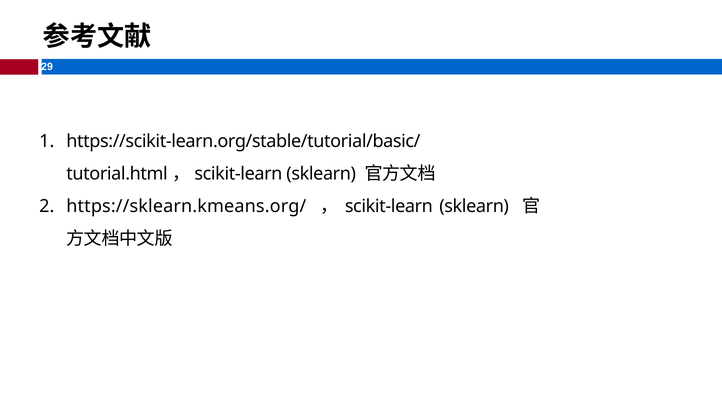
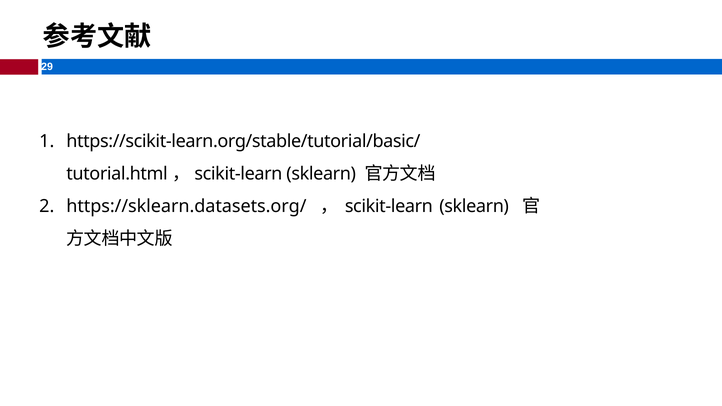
https://sklearn.kmeans.org/: https://sklearn.kmeans.org/ -> https://sklearn.datasets.org/ (186, 206)
